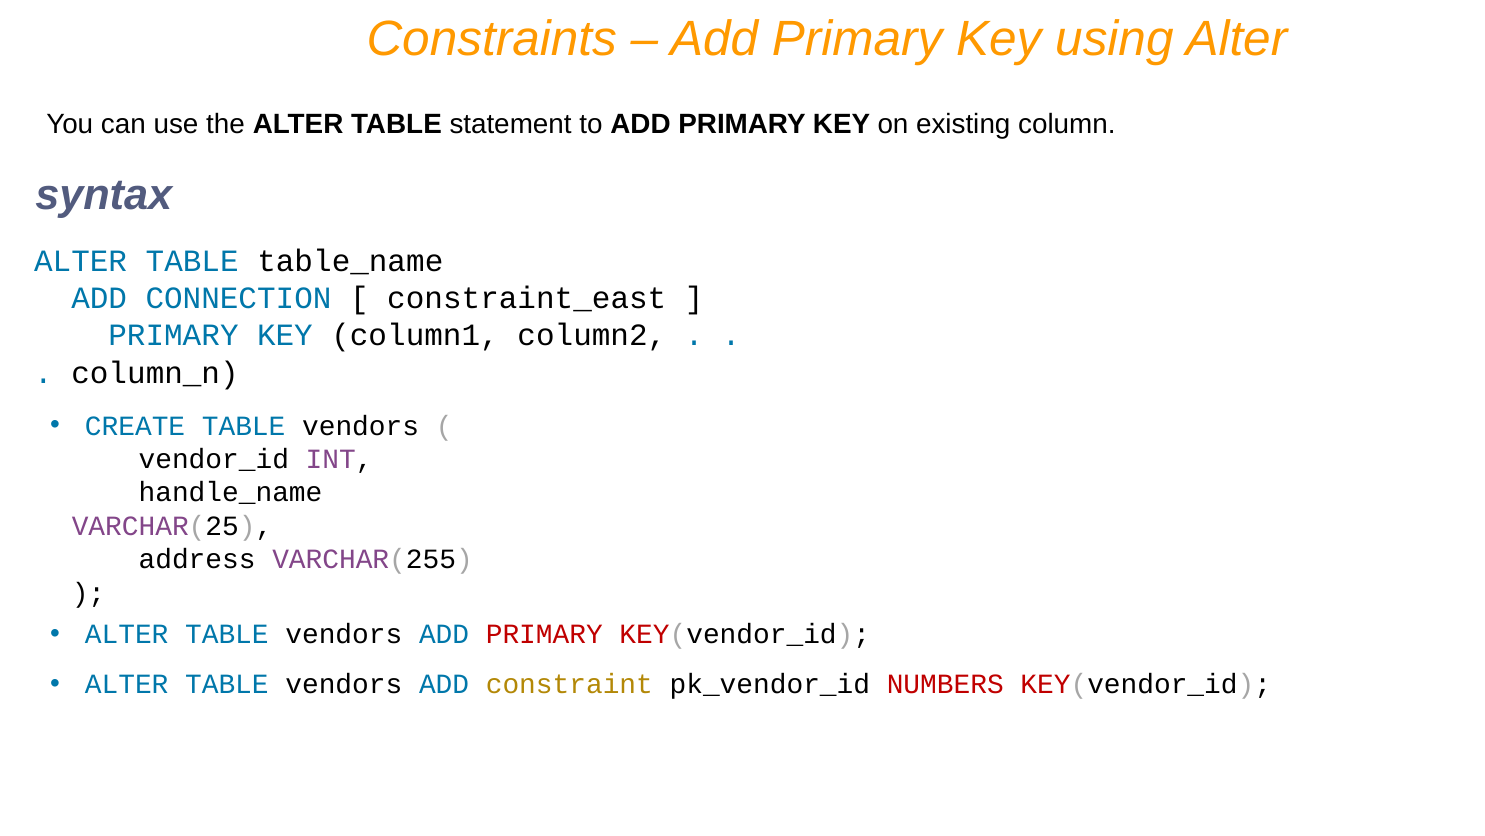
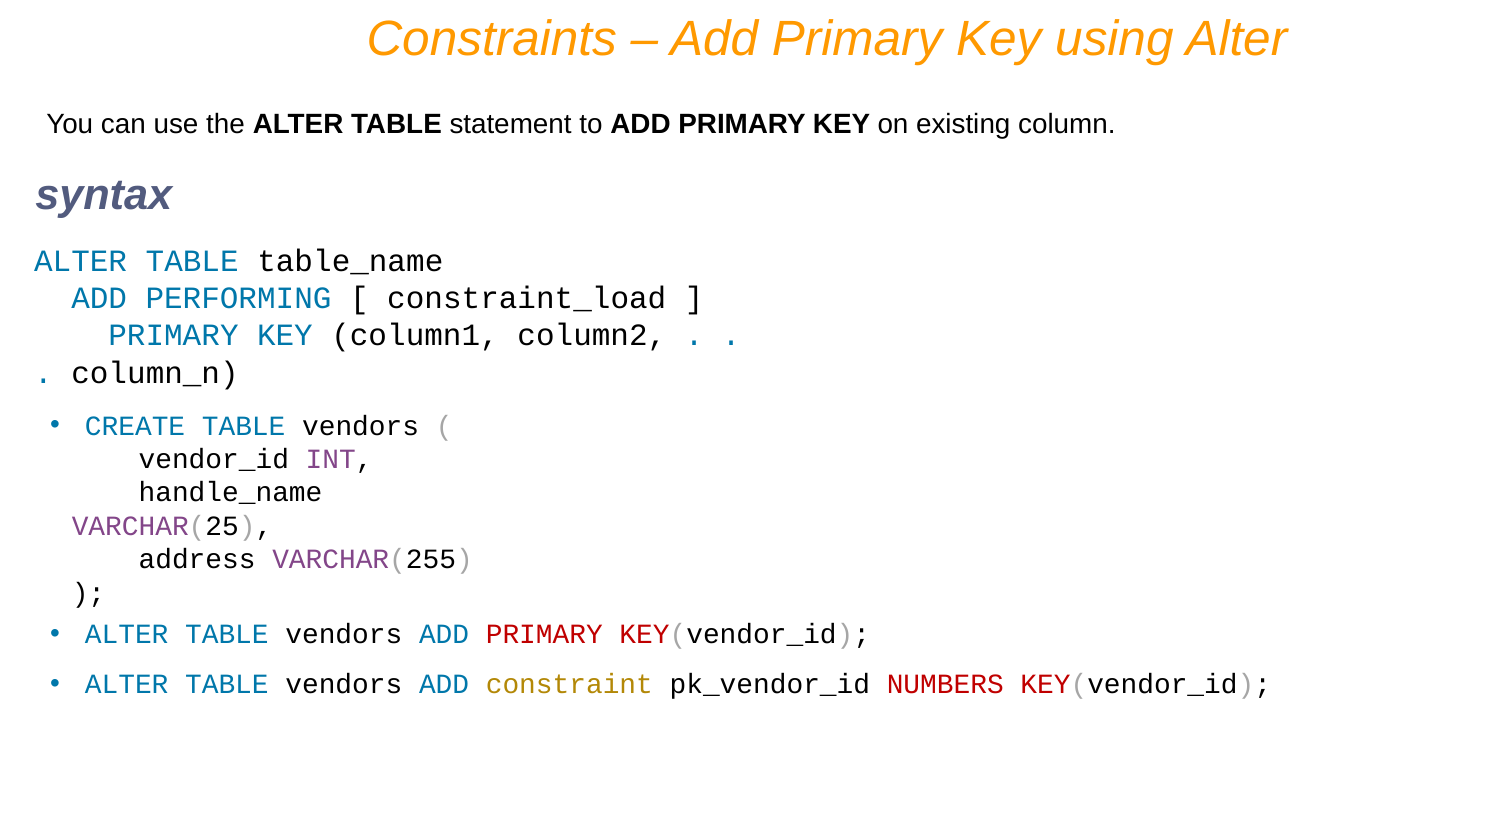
CONNECTION: CONNECTION -> PERFORMING (238, 298)
constraint_east: constraint_east -> constraint_load (527, 298)
